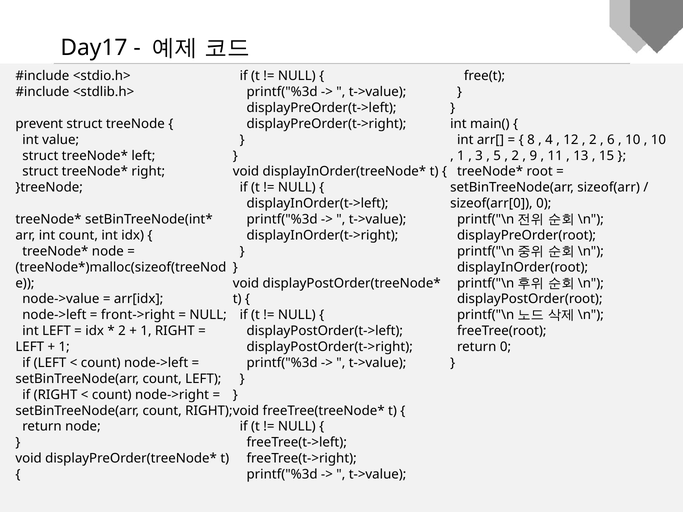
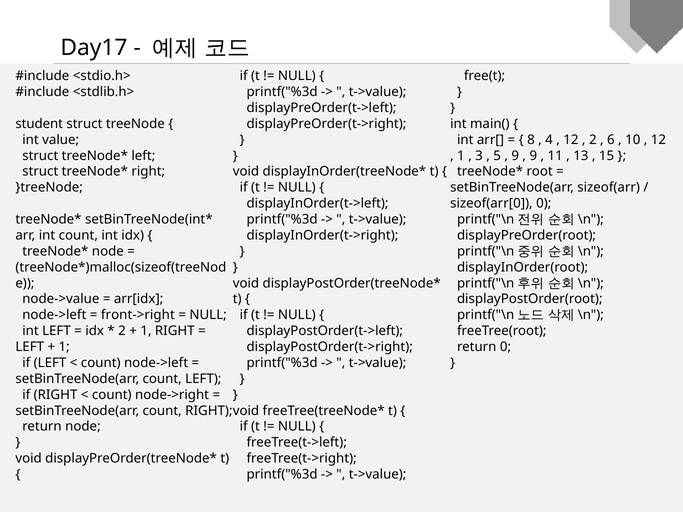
prevent: prevent -> student (39, 124)
10: 10 -> 12 (658, 140)
2: 2 -> 9 (515, 156)
